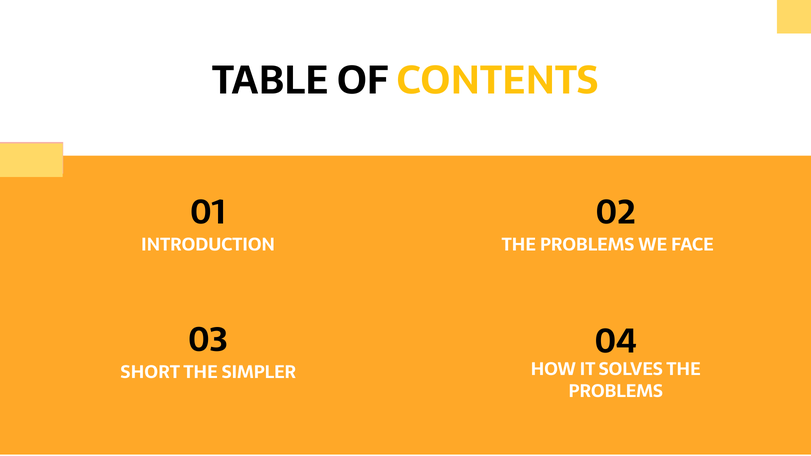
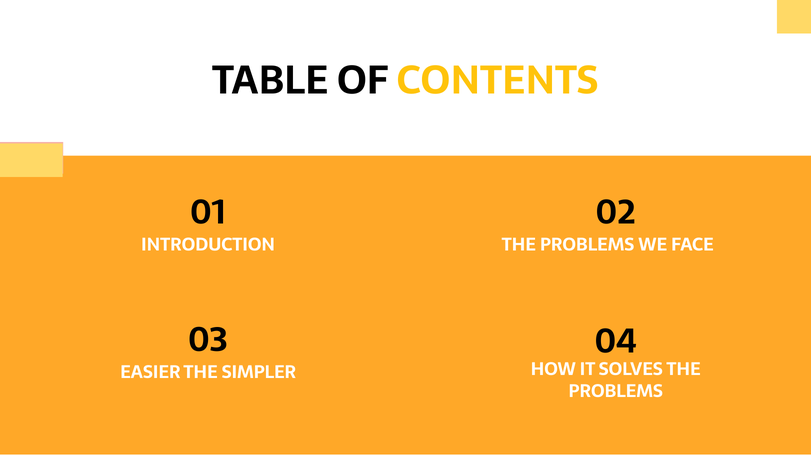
SHORT: SHORT -> EASIER (150, 373)
